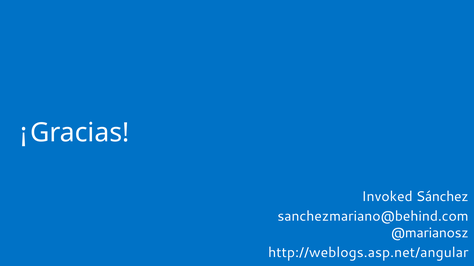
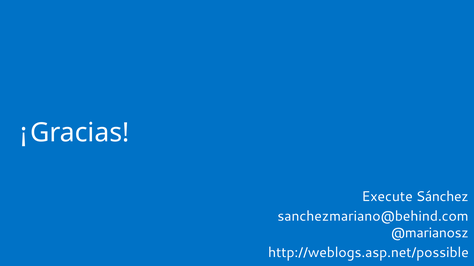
Invoked: Invoked -> Execute (387, 197)
http://weblogs.asp.net/angular: http://weblogs.asp.net/angular -> http://weblogs.asp.net/possible (368, 253)
